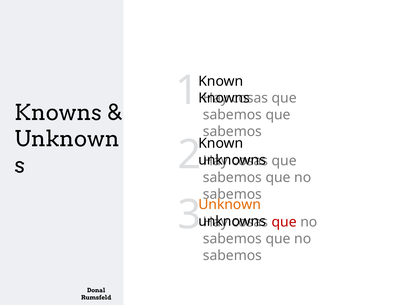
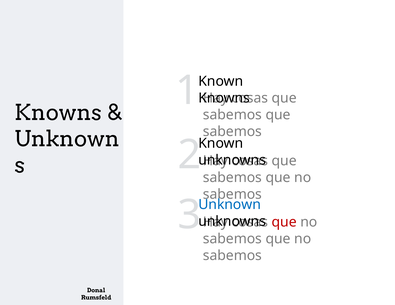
Unknown colour: orange -> blue (230, 205)
